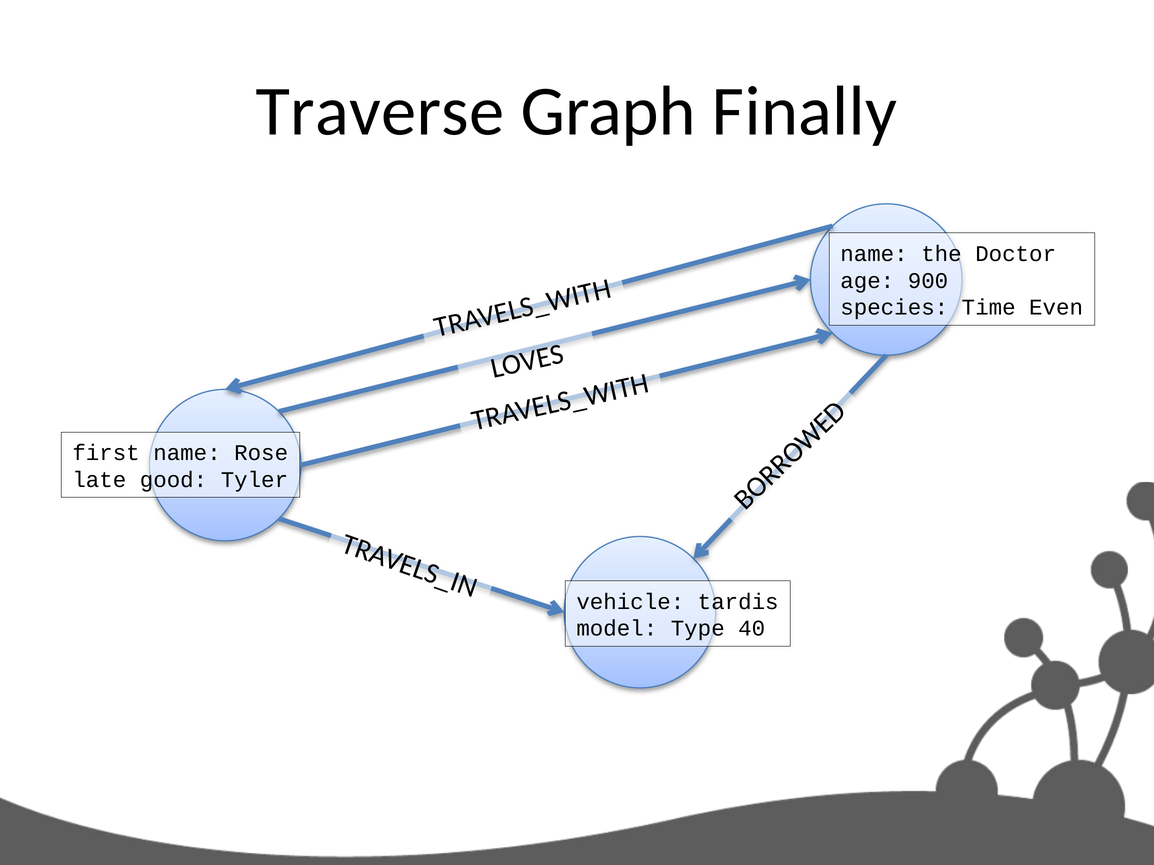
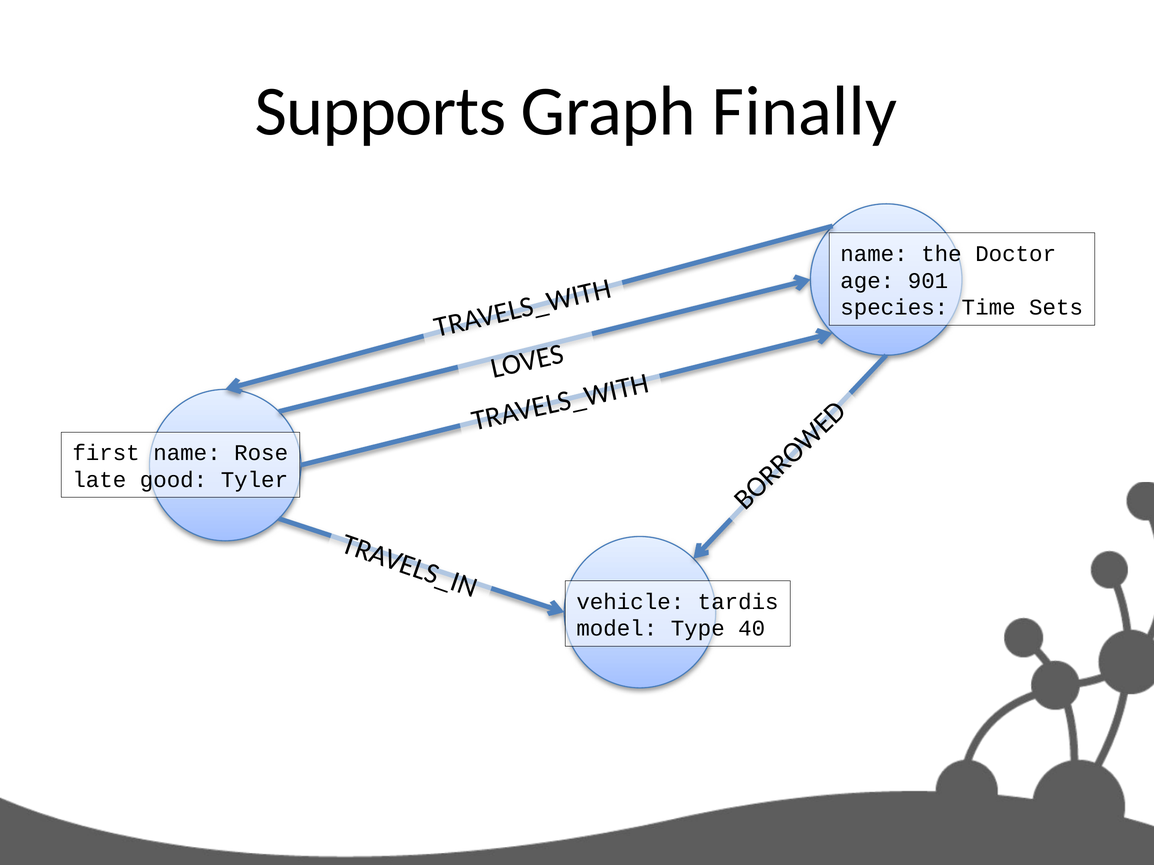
Traverse: Traverse -> Supports (380, 112)
900: 900 -> 901 (928, 281)
Even: Even -> Sets (1056, 308)
